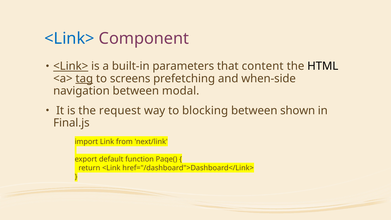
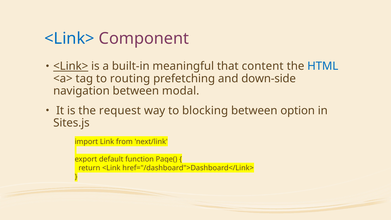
parameters: parameters -> meaningful (183, 66)
HTML colour: black -> blue (323, 66)
tag underline: present -> none (84, 79)
screens: screens -> routing (130, 79)
when-side: when-side -> down-side (269, 79)
shown: shown -> option (298, 110)
Final.js: Final.js -> Sites.js (71, 123)
